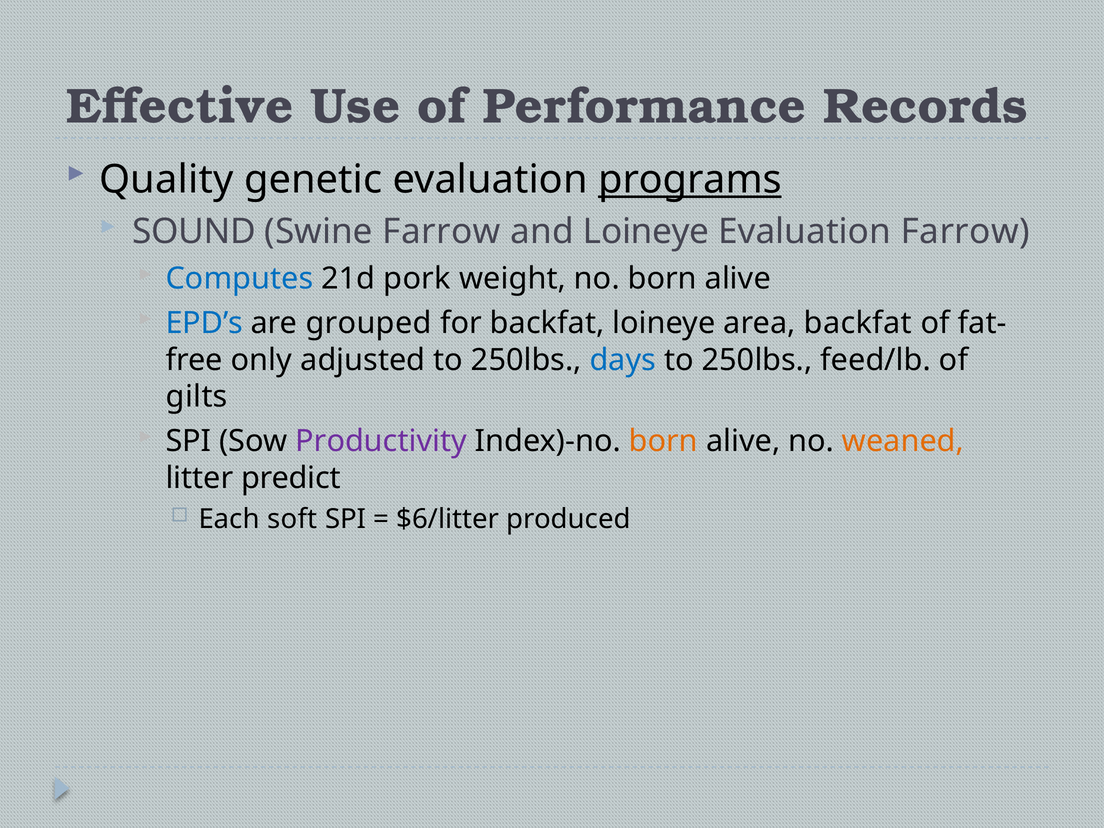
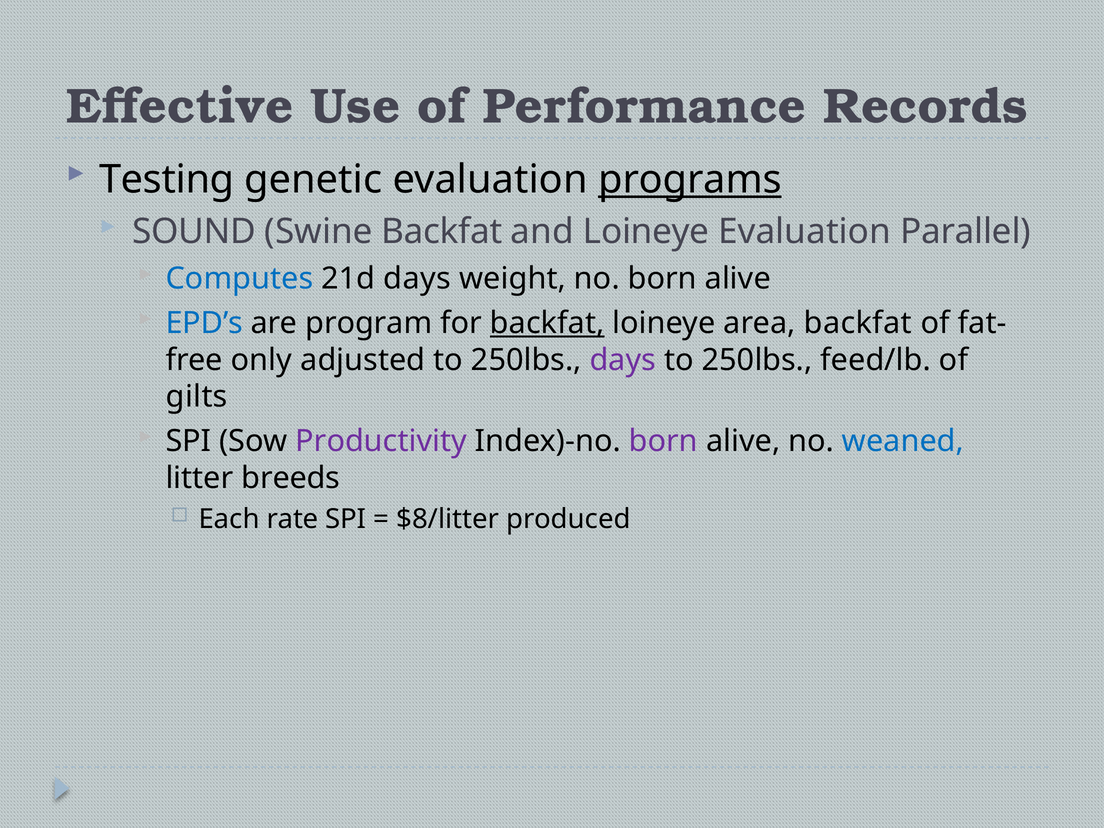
Quality: Quality -> Testing (167, 179)
Swine Farrow: Farrow -> Backfat (442, 232)
Evaluation Farrow: Farrow -> Parallel (966, 232)
21d pork: pork -> days (417, 279)
grouped: grouped -> program (369, 323)
backfat underline: none -> present (547, 323)
days colour: blue -> purple (623, 360)
born colour: orange -> purple (663, 441)
weaned colour: orange -> blue (903, 441)
predict: predict -> breeds (291, 478)
soft: soft -> rate (293, 519)
$6/litter: $6/litter -> $8/litter (448, 519)
